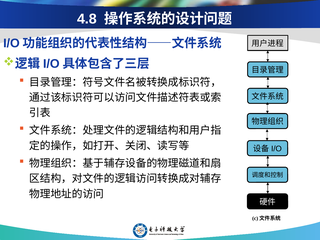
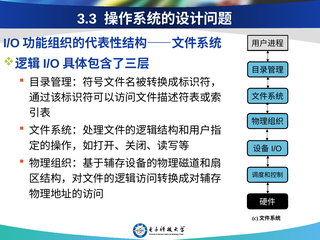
4.8: 4.8 -> 3.3 (87, 19)
